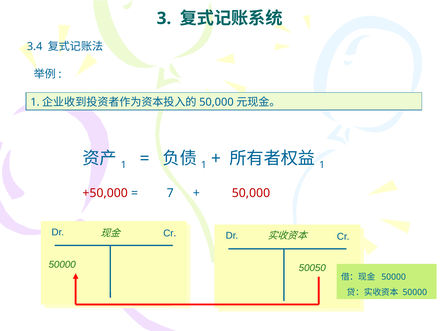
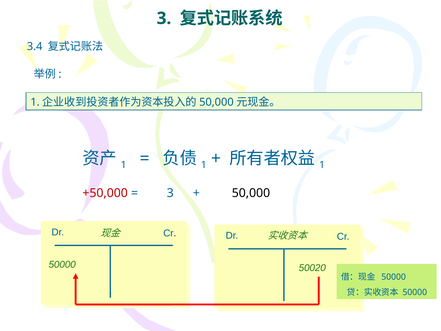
7: 7 -> 3 (170, 193)
50,000 colour: red -> black (251, 193)
50050: 50050 -> 50020 (312, 268)
